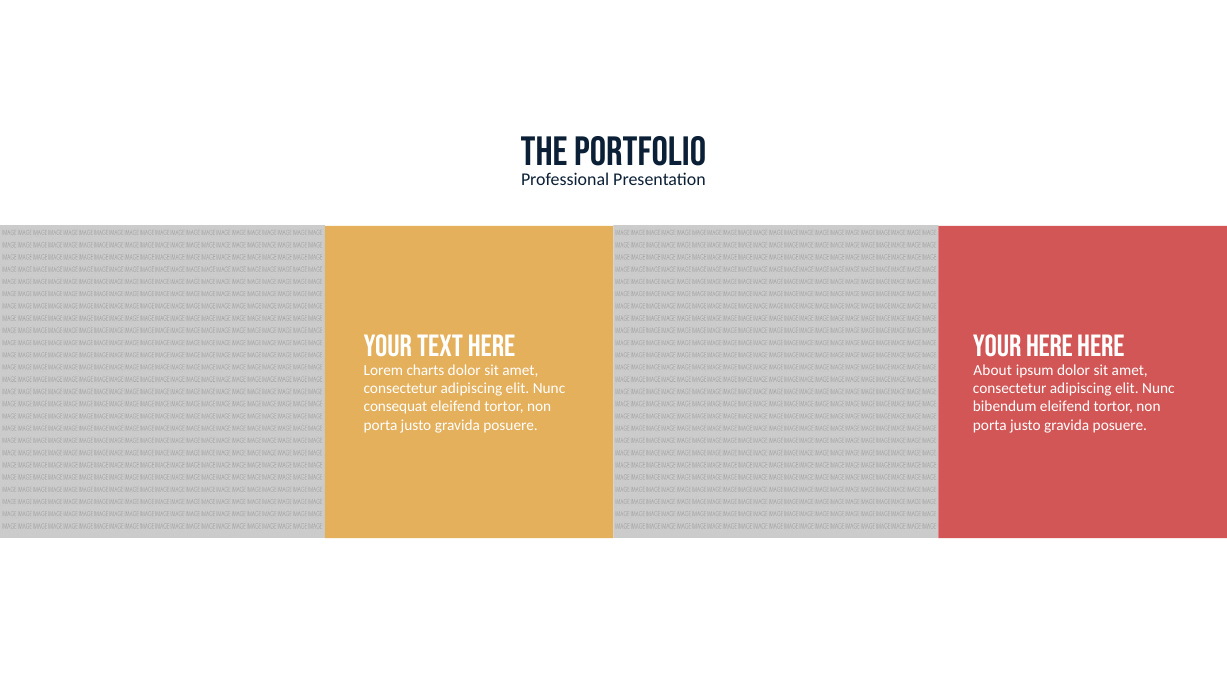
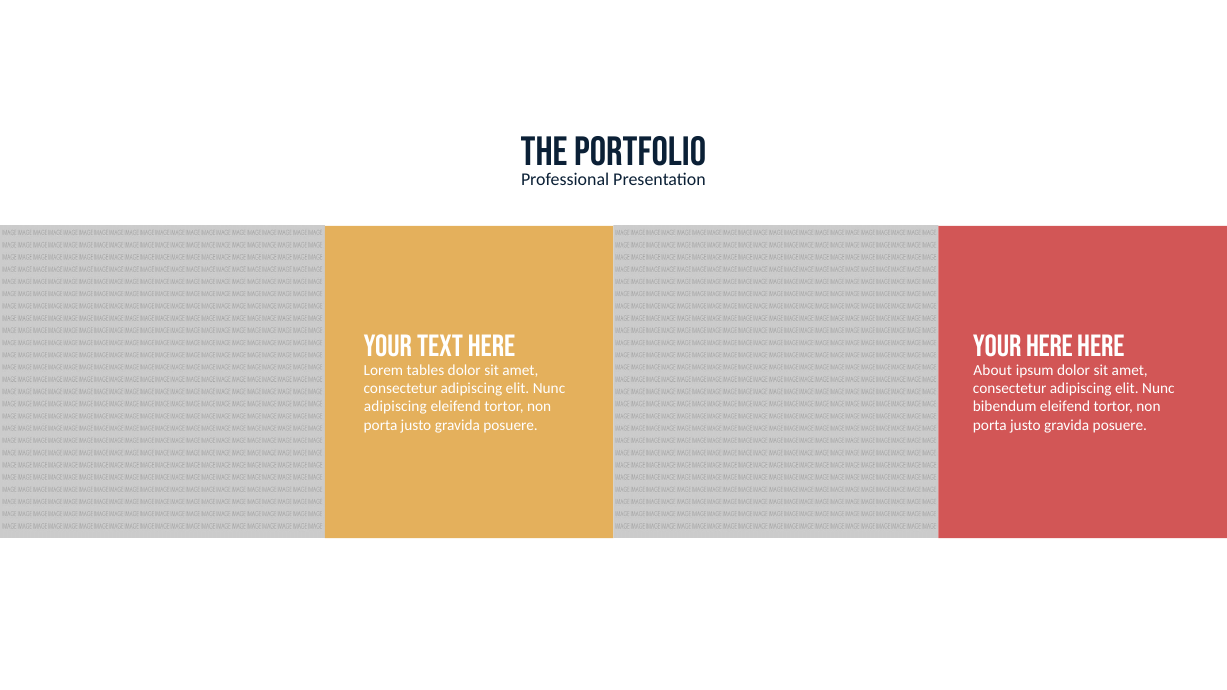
charts: charts -> tables (425, 370)
consequat: consequat -> adipiscing (395, 407)
